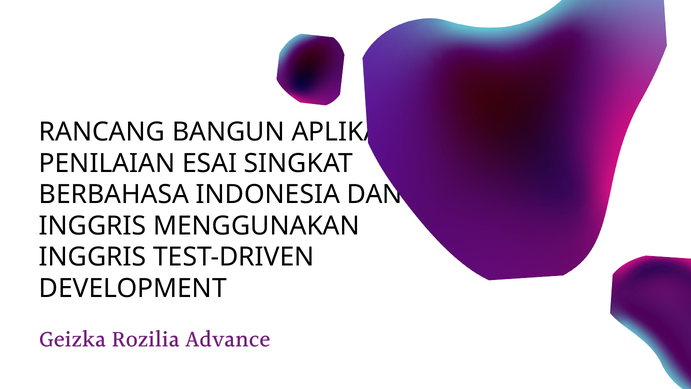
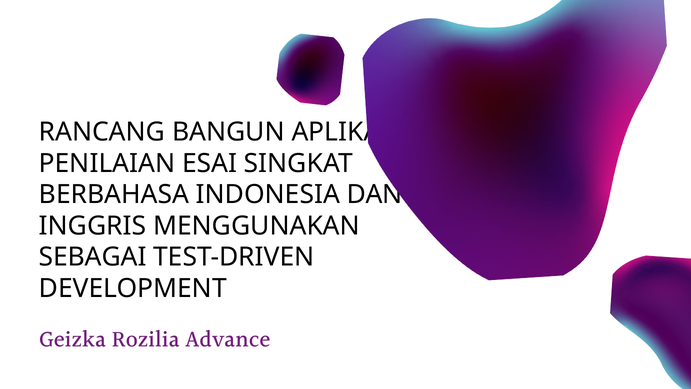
INGGRIS: INGGRIS -> SEBAGAI (93, 257)
